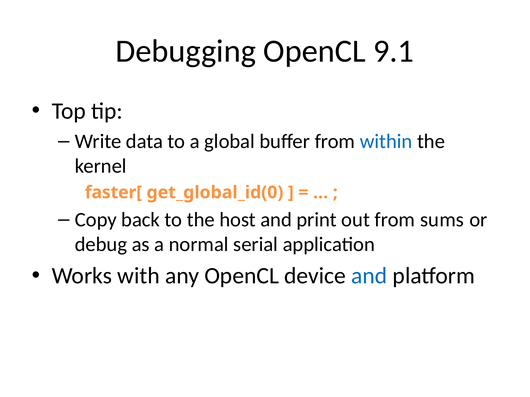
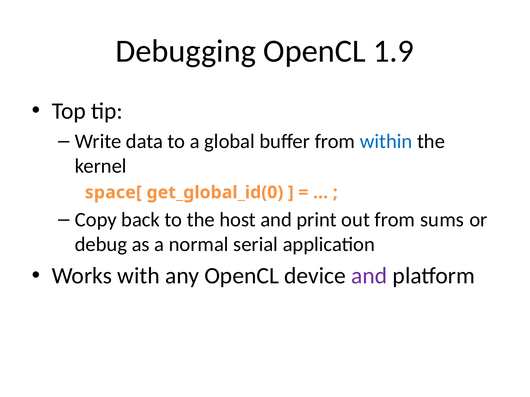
9.1: 9.1 -> 1.9 (394, 51)
faster[: faster[ -> space[ (113, 193)
and colour: blue -> purple (369, 276)
